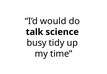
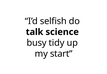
would: would -> selfish (53, 21)
time: time -> start (61, 54)
